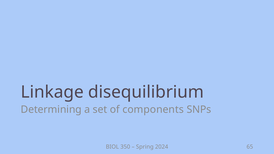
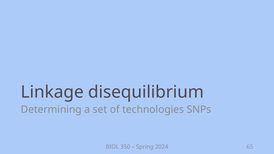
components: components -> technologies (153, 110)
